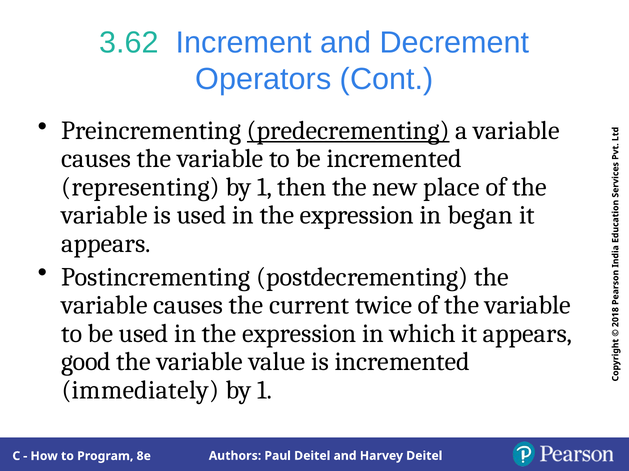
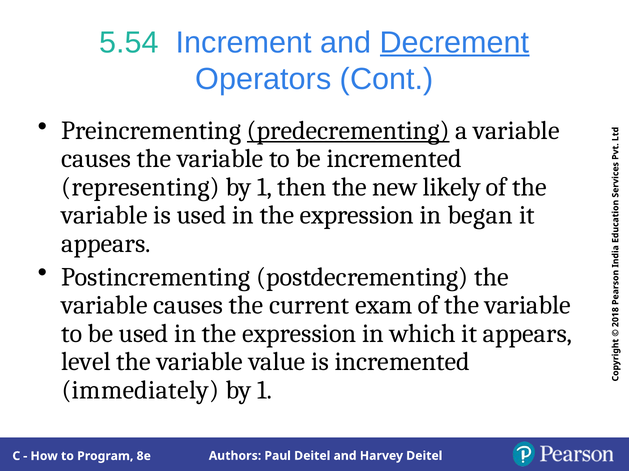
3.62: 3.62 -> 5.54 (129, 43)
Decrement underline: none -> present (455, 43)
place: place -> likely (452, 187)
twice: twice -> exam (384, 306)
good: good -> level (86, 362)
